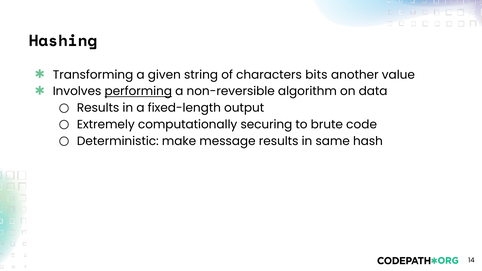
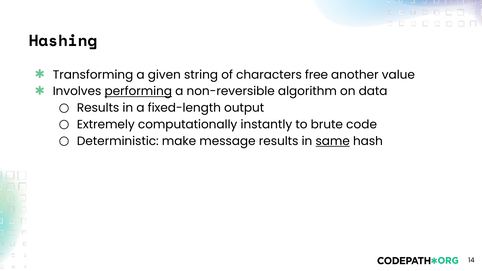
bits: bits -> free (317, 75)
securing: securing -> instantly (266, 125)
same underline: none -> present (333, 141)
